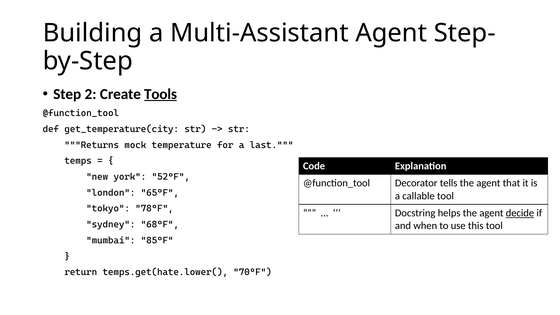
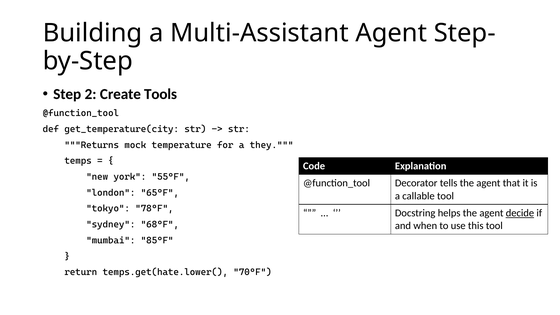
Tools underline: present -> none (161, 94)
last: last -> they (272, 145)
52°F: 52°F -> 55°F (171, 177)
